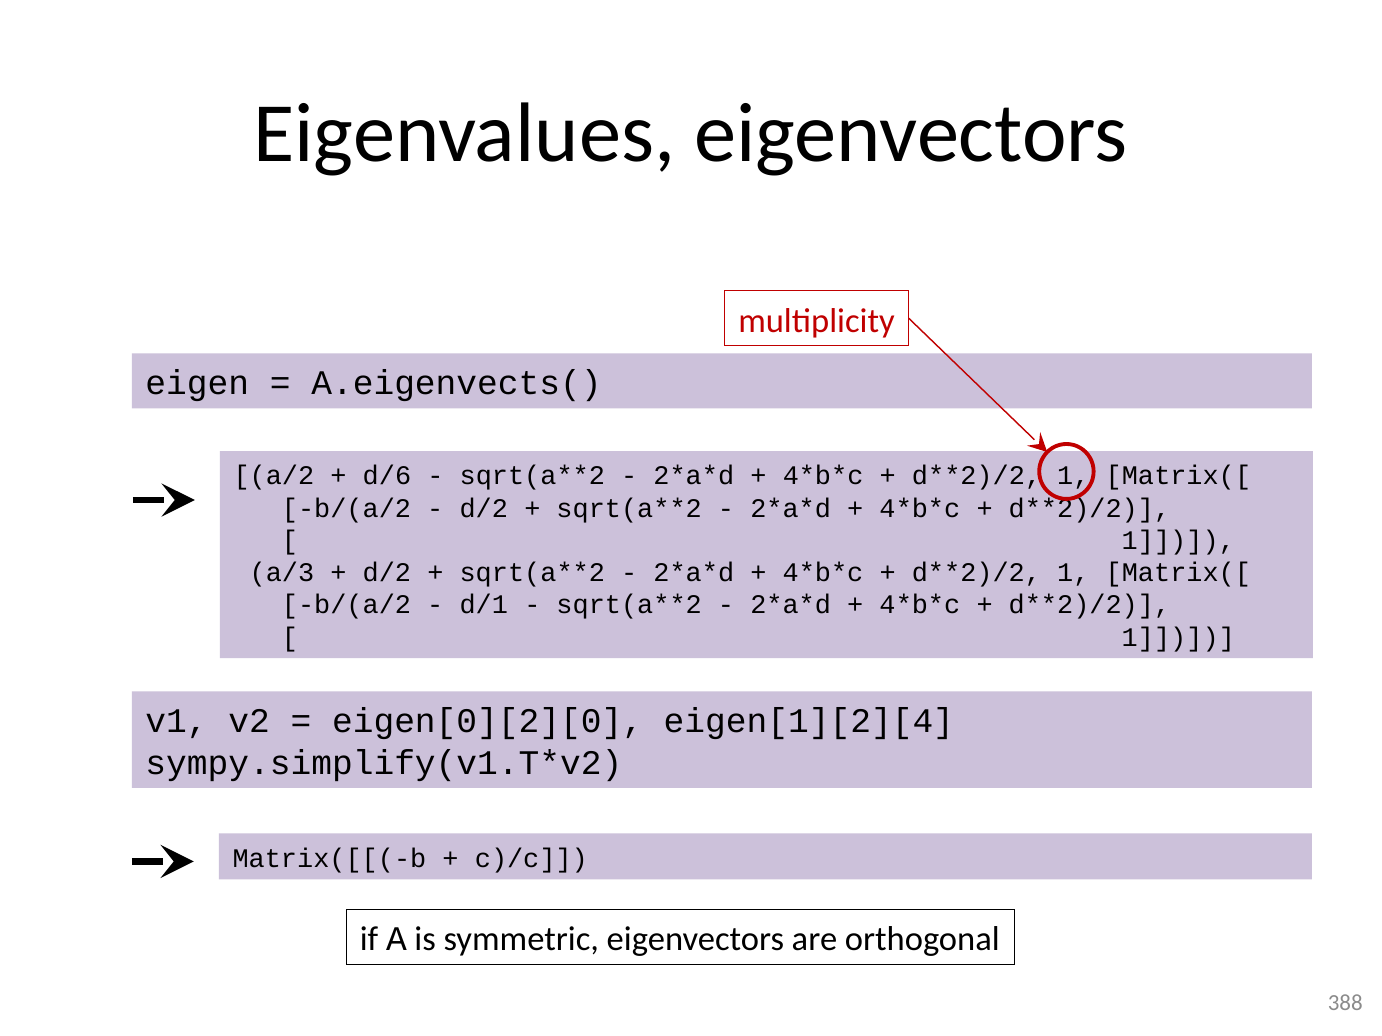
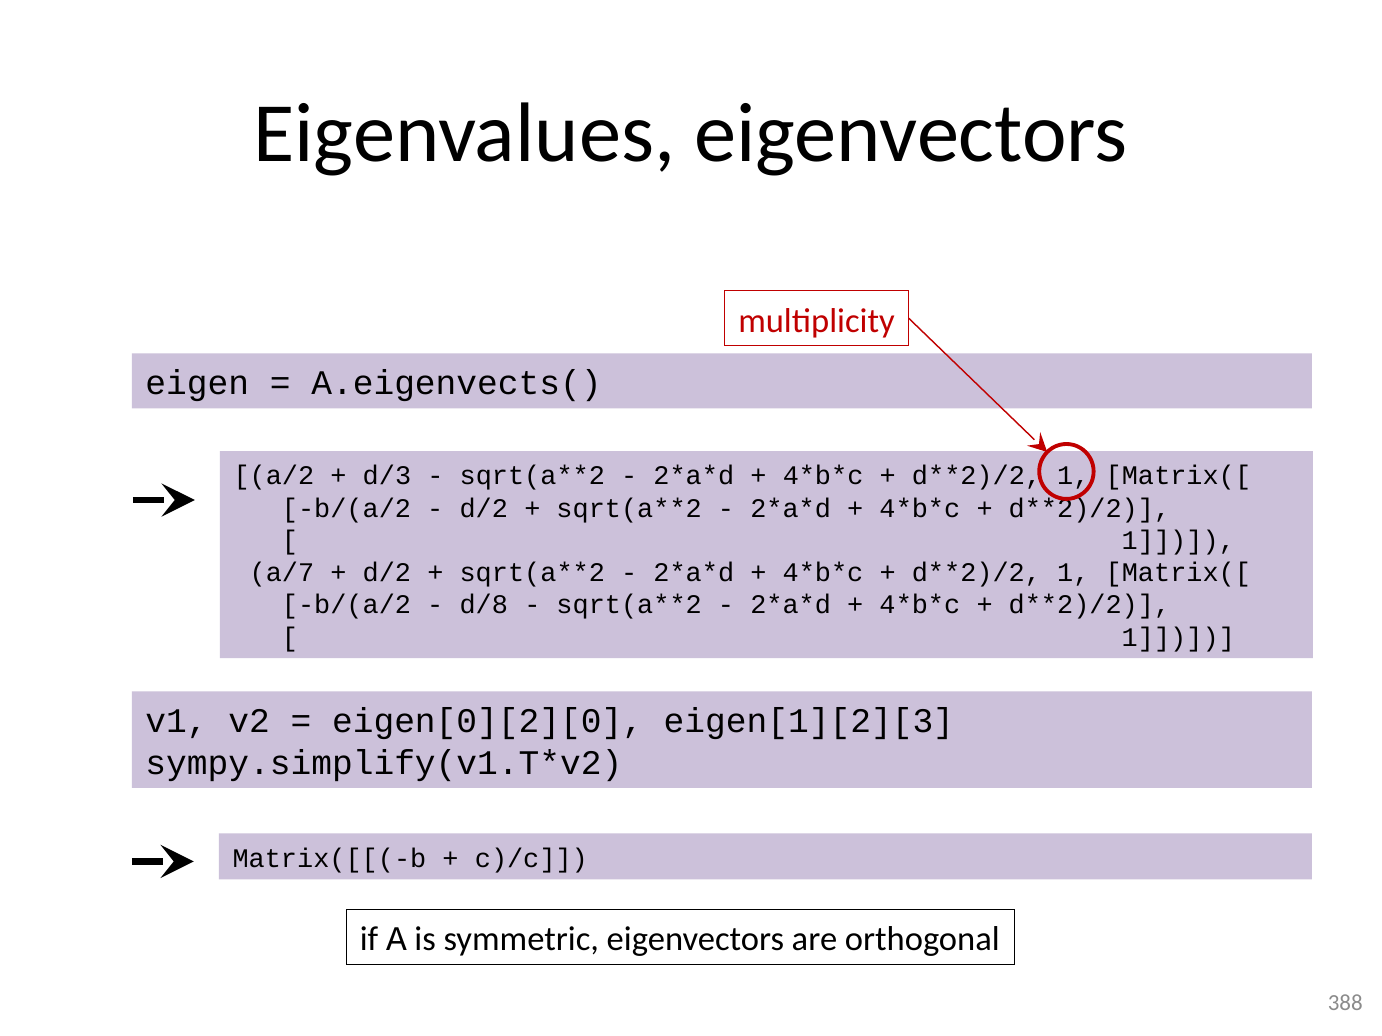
d/6: d/6 -> d/3 (387, 476)
a/3: a/3 -> a/7 (282, 573)
d/1: d/1 -> d/8 (484, 605)
eigen[1][2][4: eigen[1][2][4 -> eigen[1][2][3 (809, 722)
